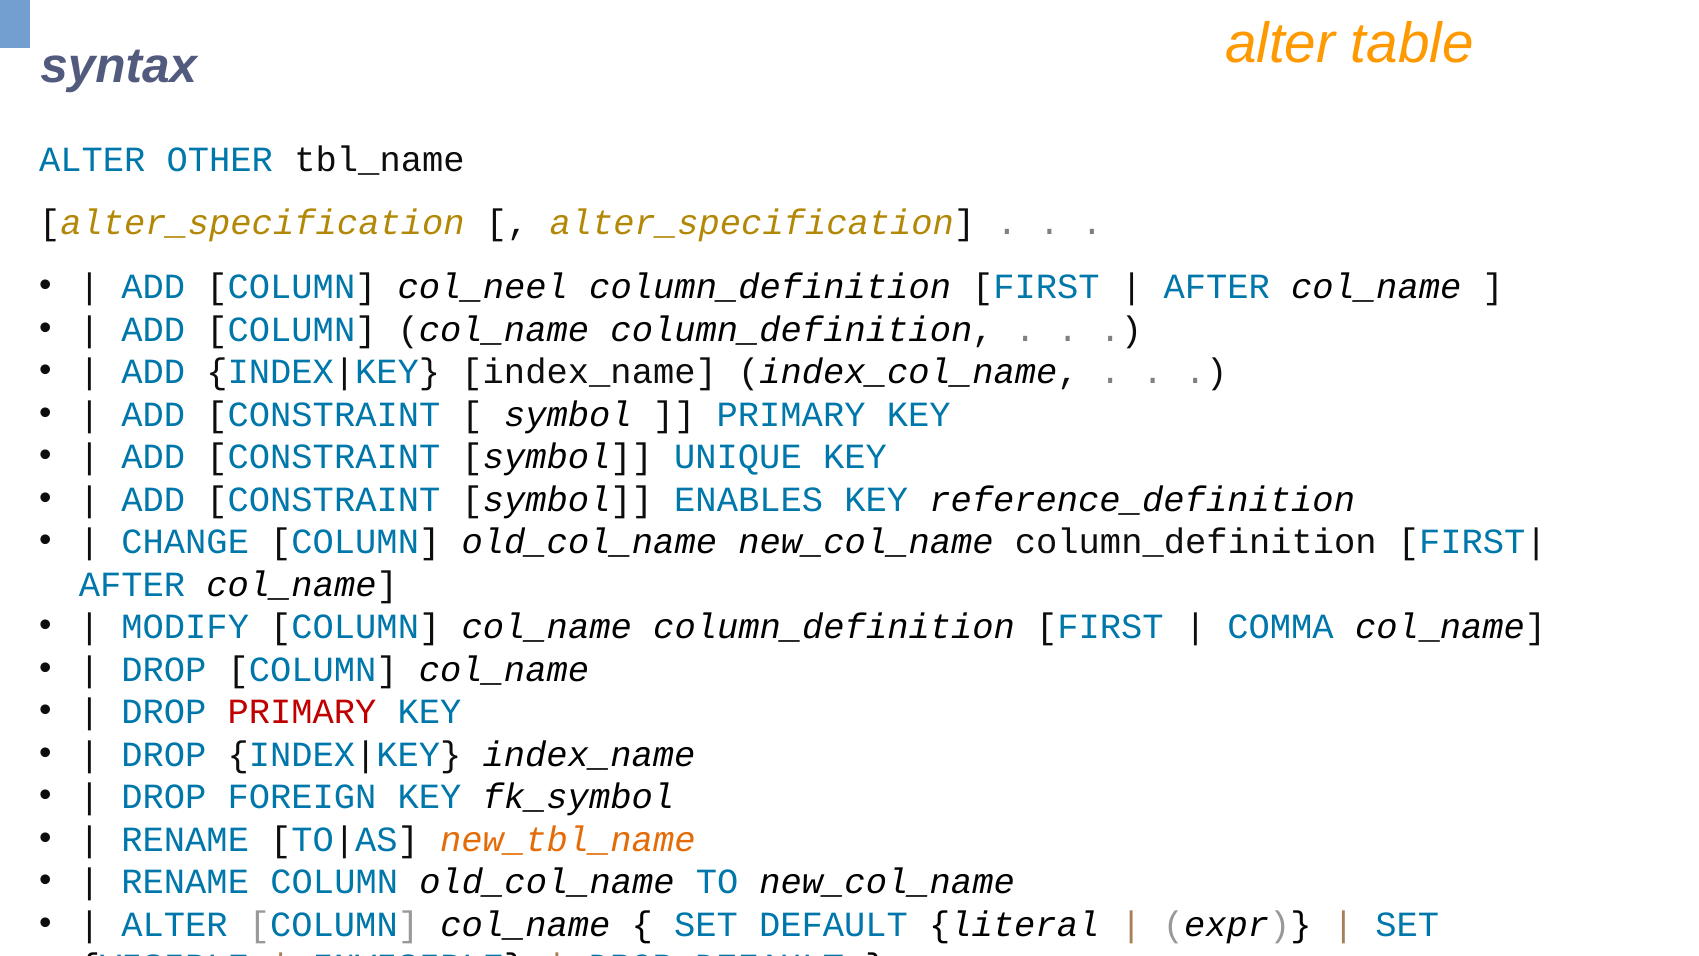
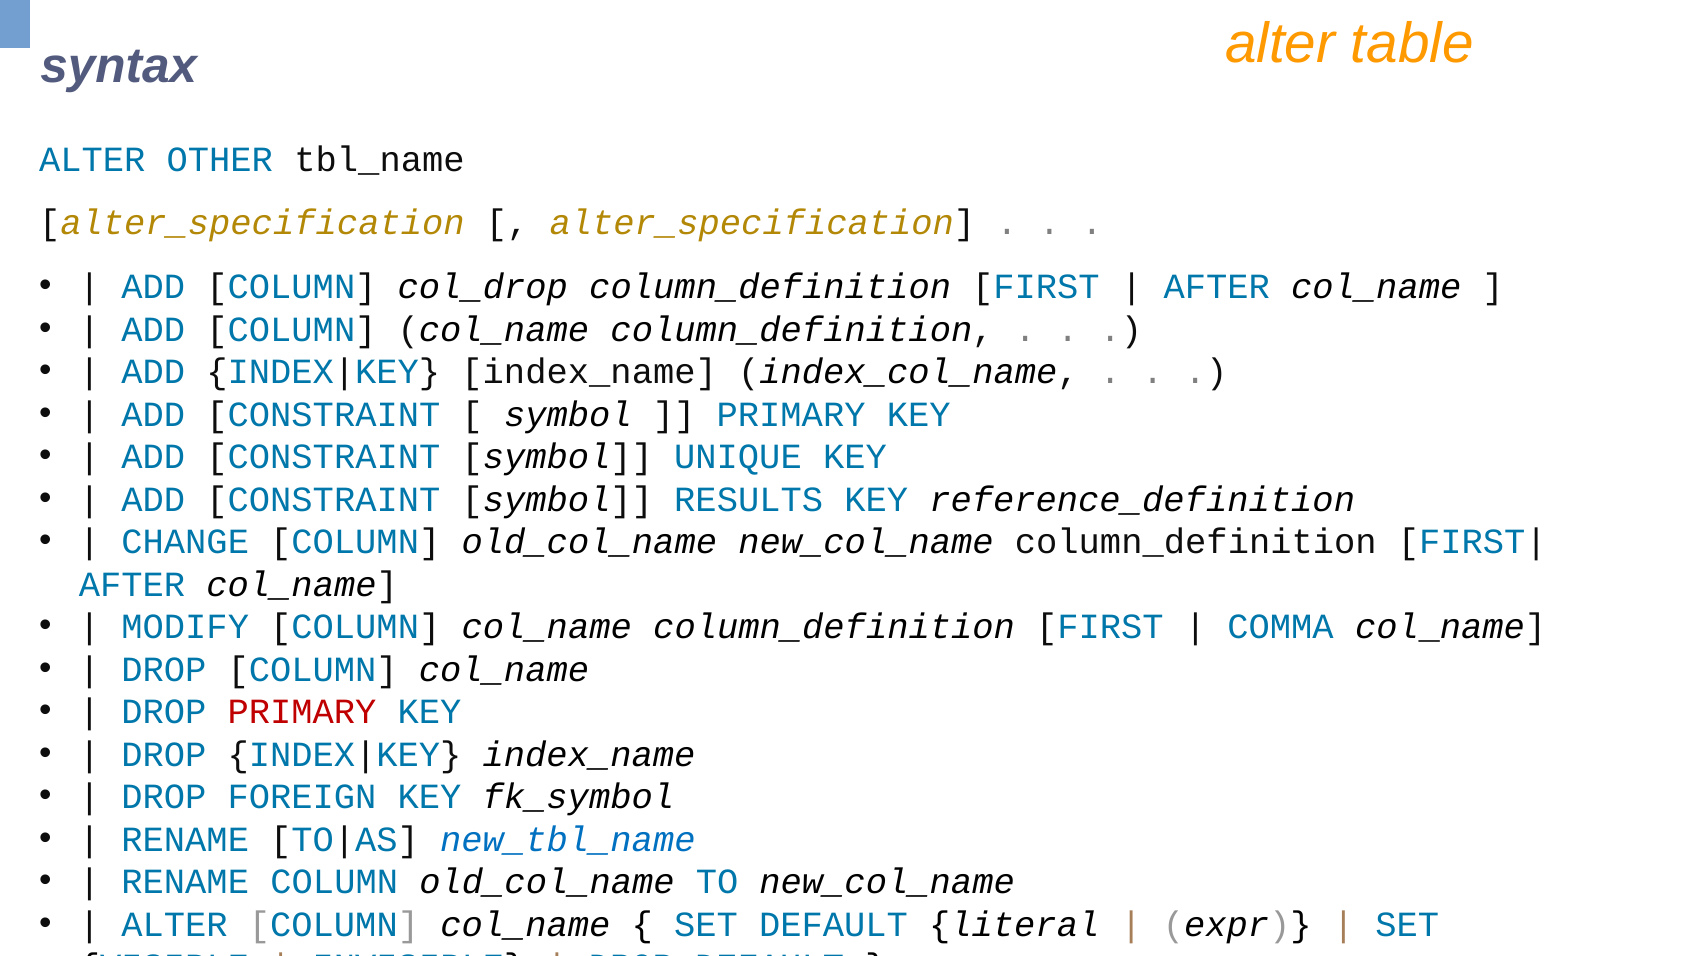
col_neel: col_neel -> col_drop (483, 287)
ENABLES: ENABLES -> RESULTS (749, 499)
new_tbl_name colour: orange -> blue (568, 839)
